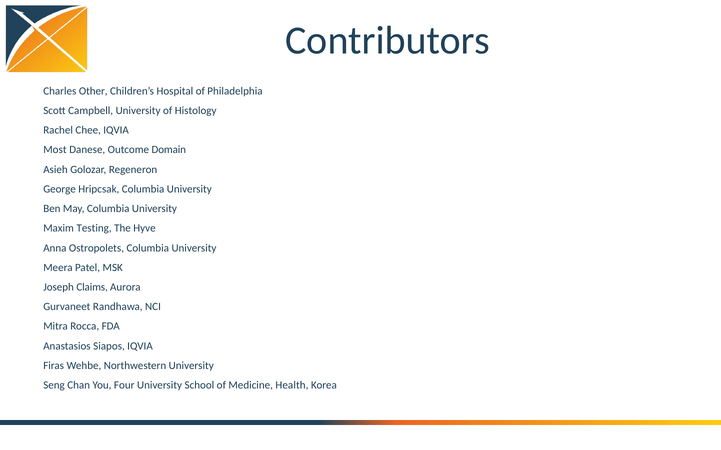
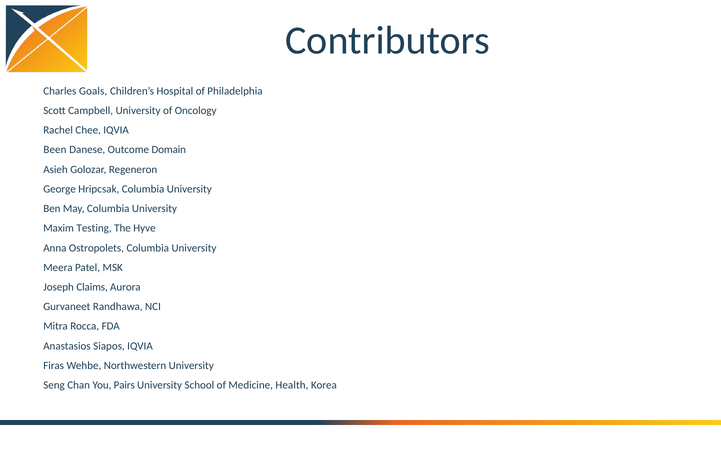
Other: Other -> Goals (93, 91)
Histology: Histology -> Oncology (196, 111)
Most: Most -> Been (55, 150)
Four: Four -> Pairs (124, 386)
